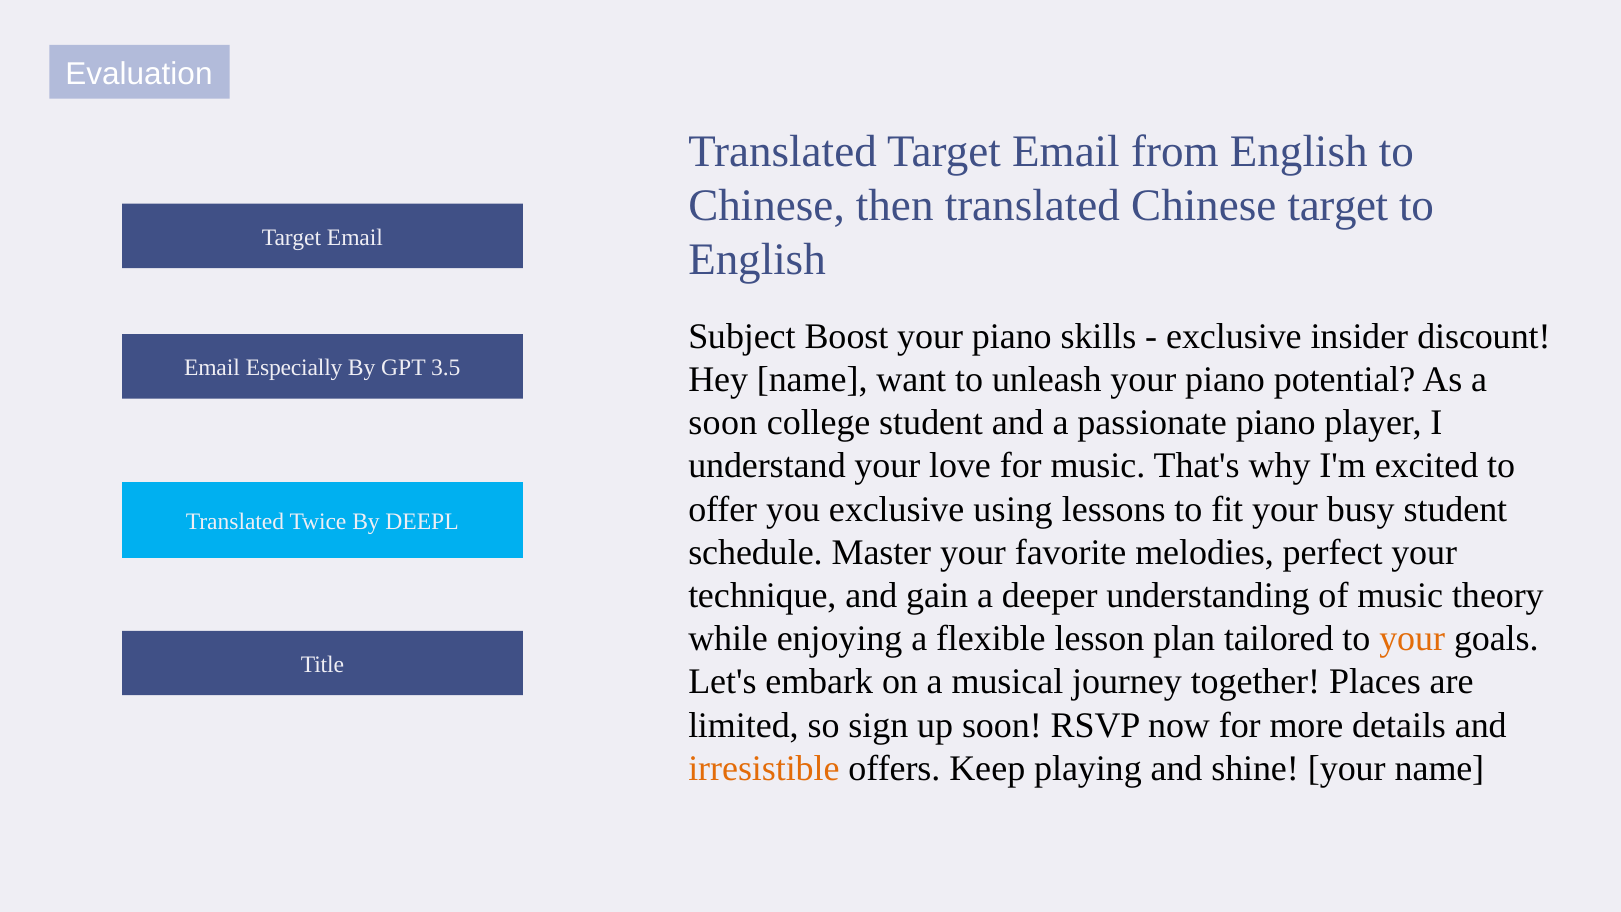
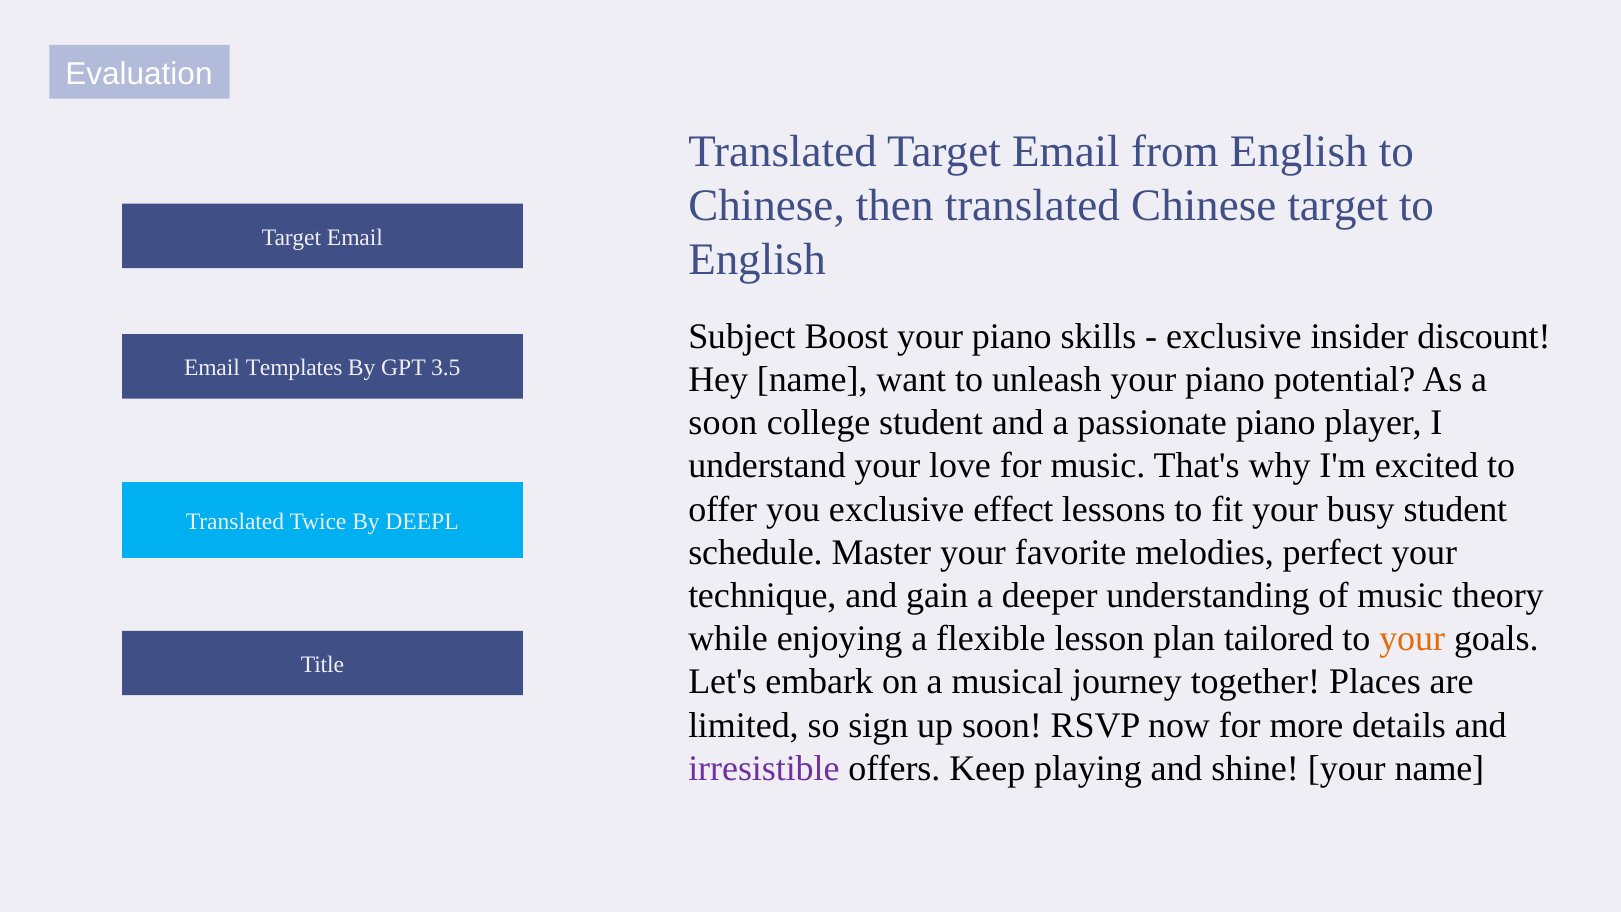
Especially: Especially -> Templates (294, 368)
using: using -> effect (1013, 509)
irresistible colour: orange -> purple (764, 768)
